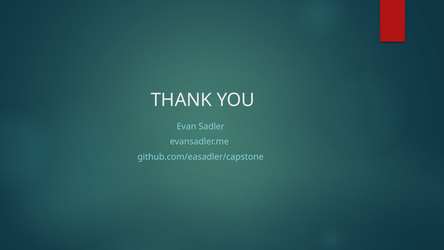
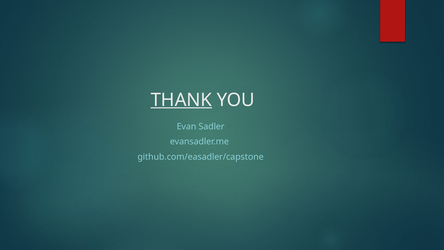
THANK underline: none -> present (181, 100)
